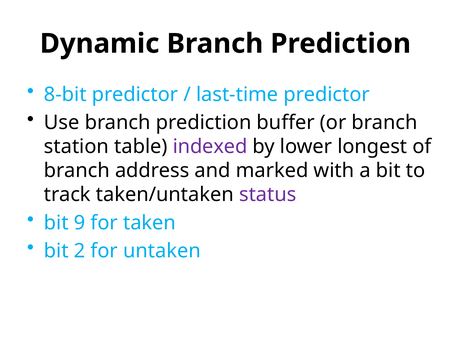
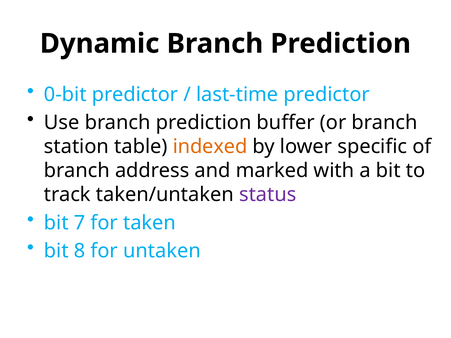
8-bit: 8-bit -> 0-bit (65, 95)
indexed colour: purple -> orange (210, 147)
longest: longest -> specific (372, 147)
9: 9 -> 7 (80, 223)
2: 2 -> 8 (80, 251)
